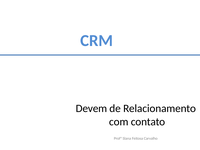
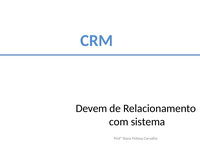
contato: contato -> sistema (148, 122)
